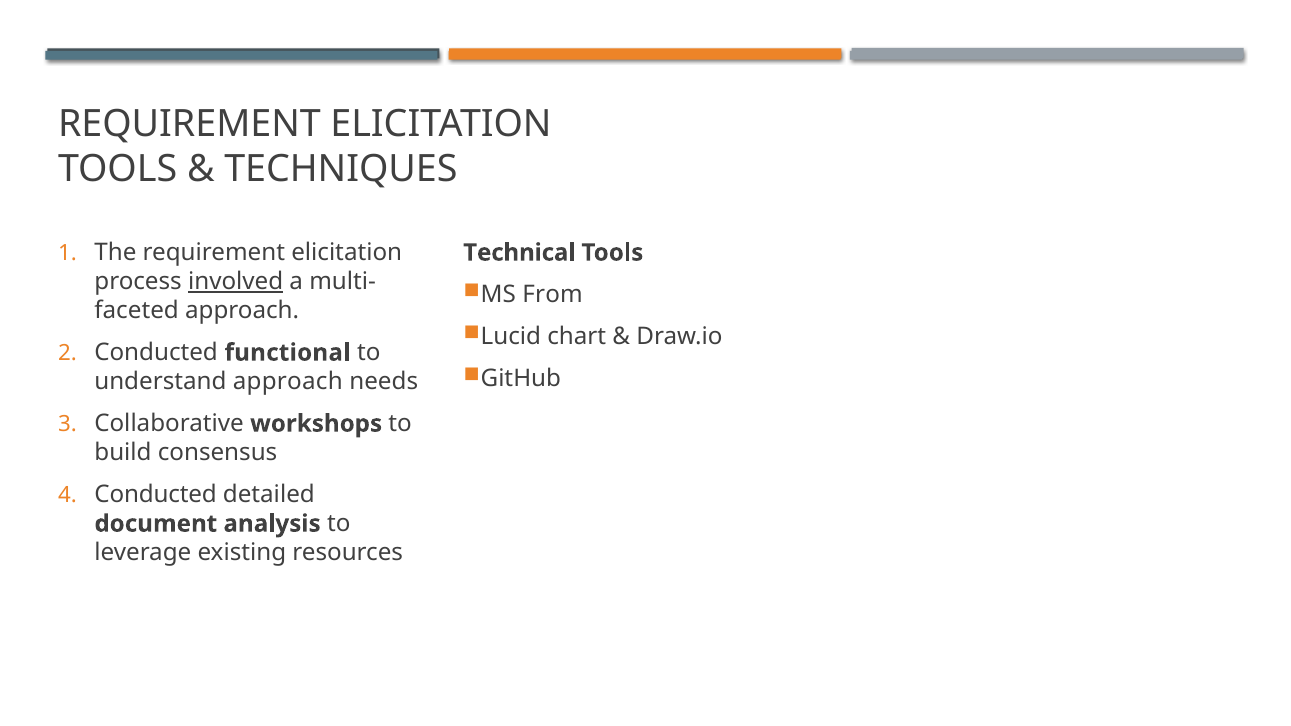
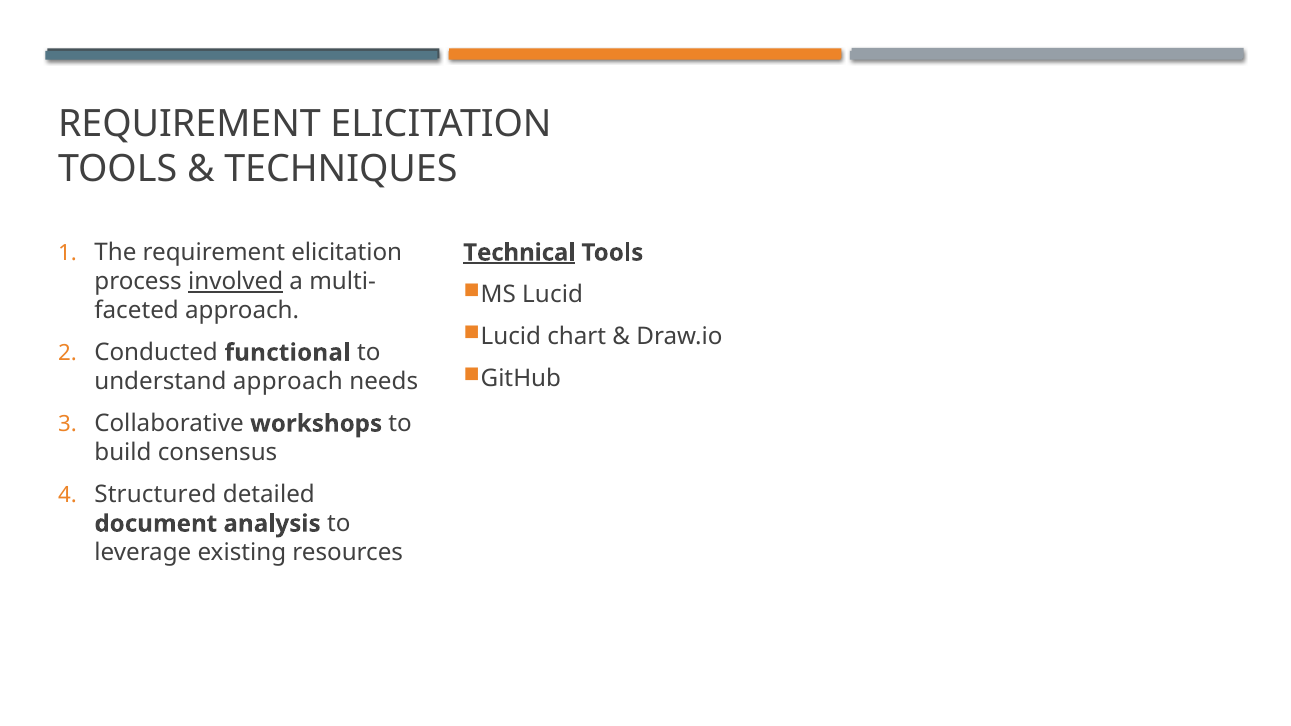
Technical underline: none -> present (519, 253)
MS From: From -> Lucid (553, 295)
Conducted: Conducted -> Structured (155, 495)
